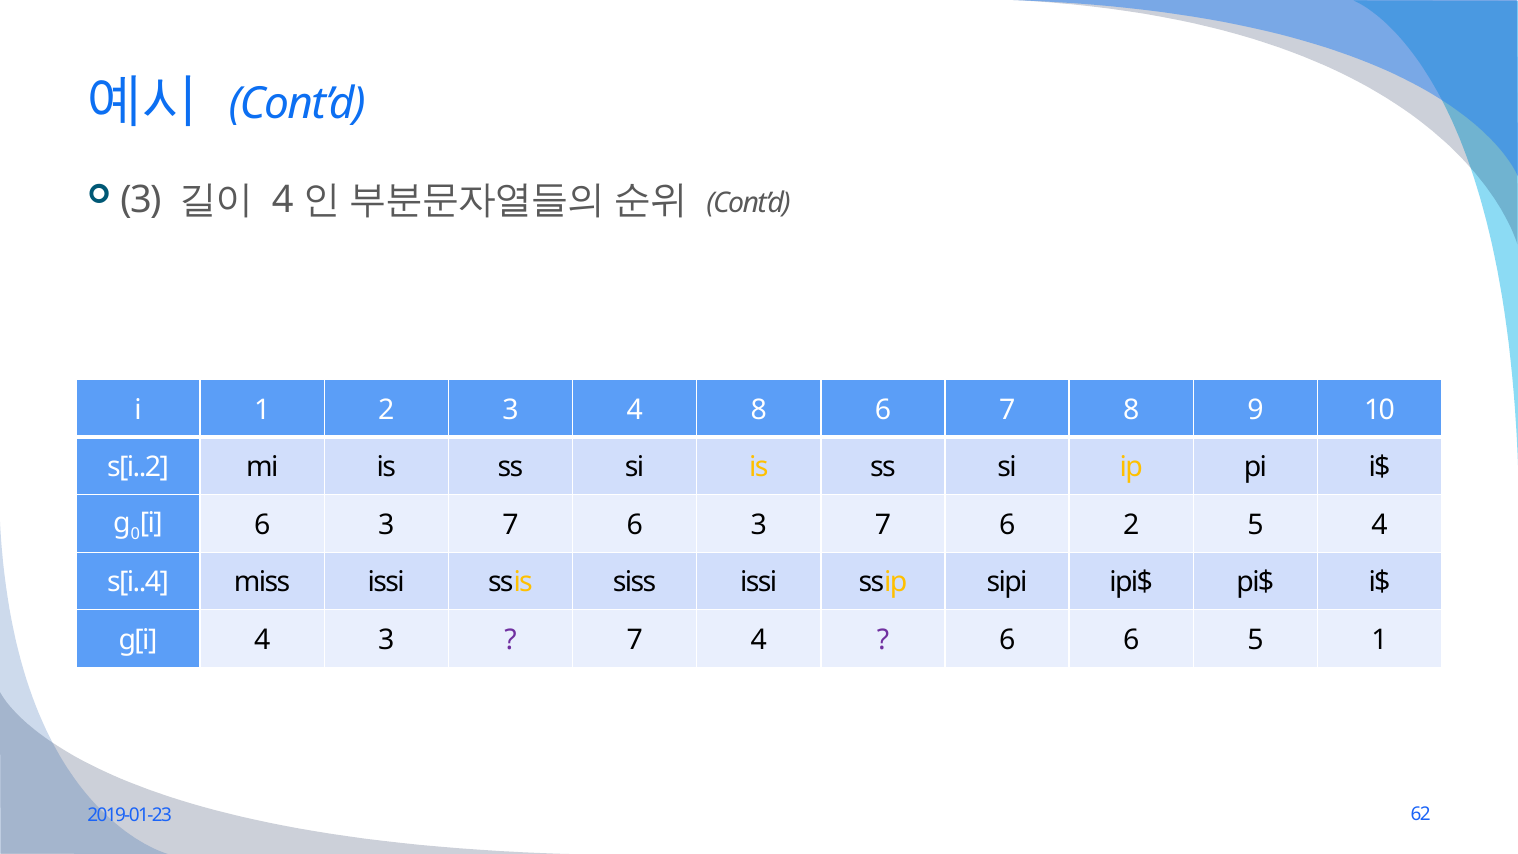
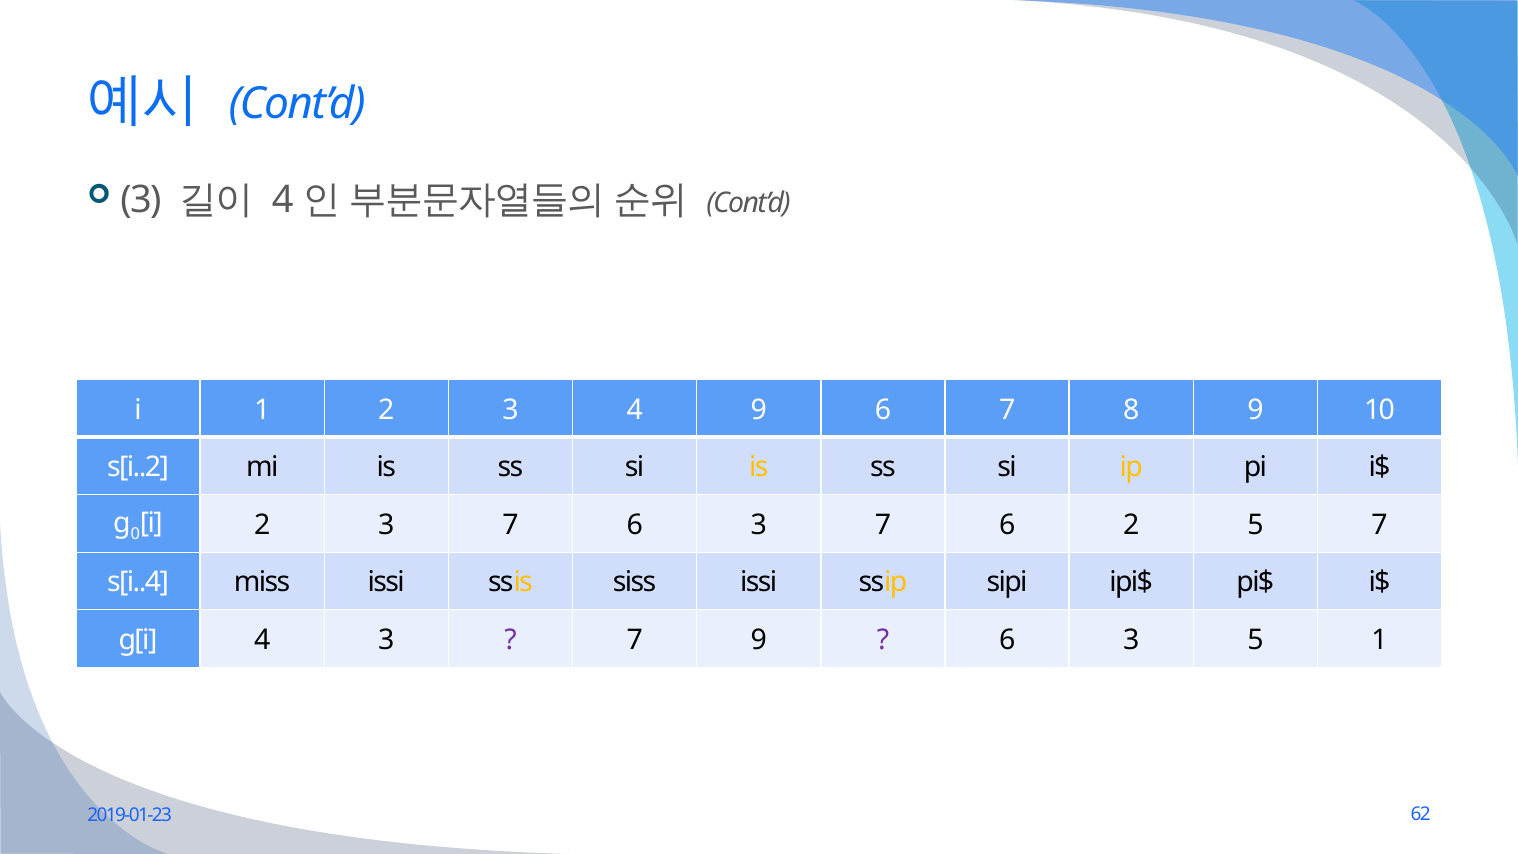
4 8: 8 -> 9 (759, 410)
i 6: 6 -> 2 (262, 525)
5 4: 4 -> 7 (1380, 525)
7 4: 4 -> 9 (759, 640)
6: 6 -> 3 (1131, 640)
